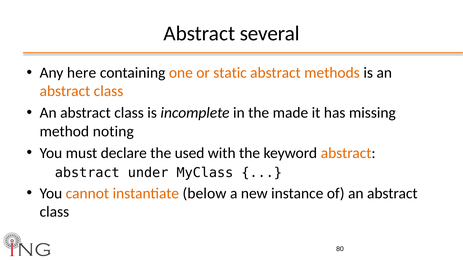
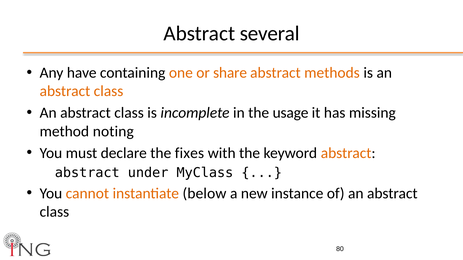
here: here -> have (82, 73)
static: static -> share (230, 73)
made: made -> usage (291, 113)
used: used -> fixes (189, 153)
